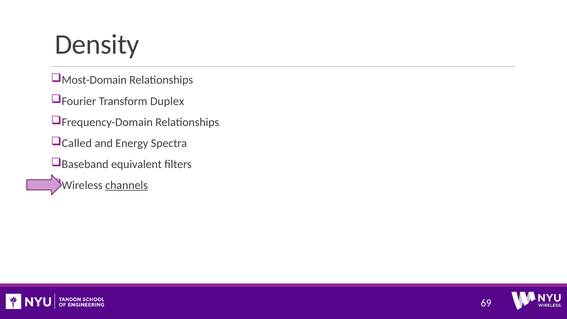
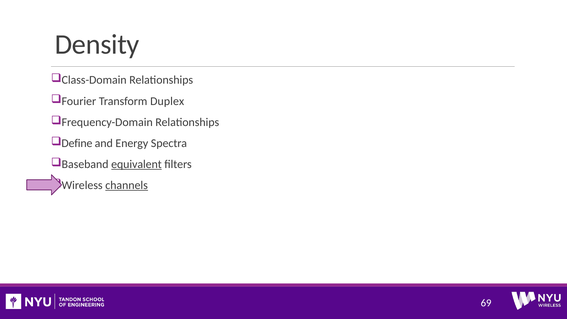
Most-Domain: Most-Domain -> Class-Domain (94, 80)
Called: Called -> Define (77, 143)
equivalent underline: none -> present (136, 164)
